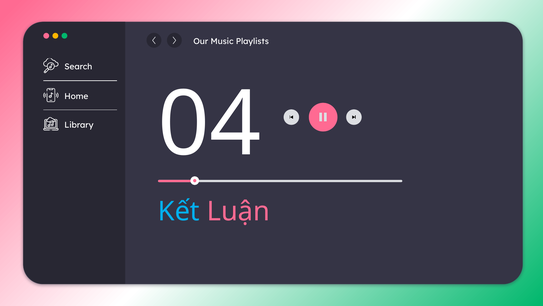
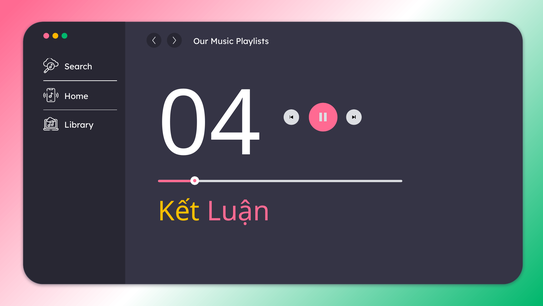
Kết colour: light blue -> yellow (179, 211)
